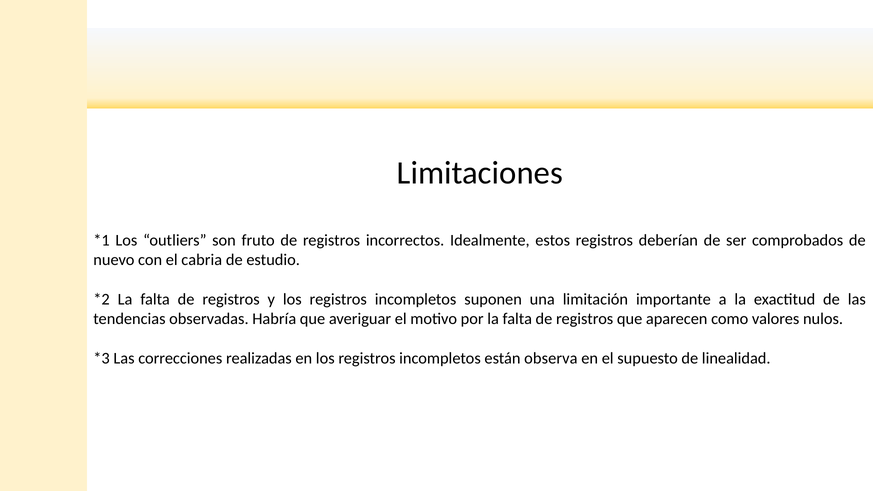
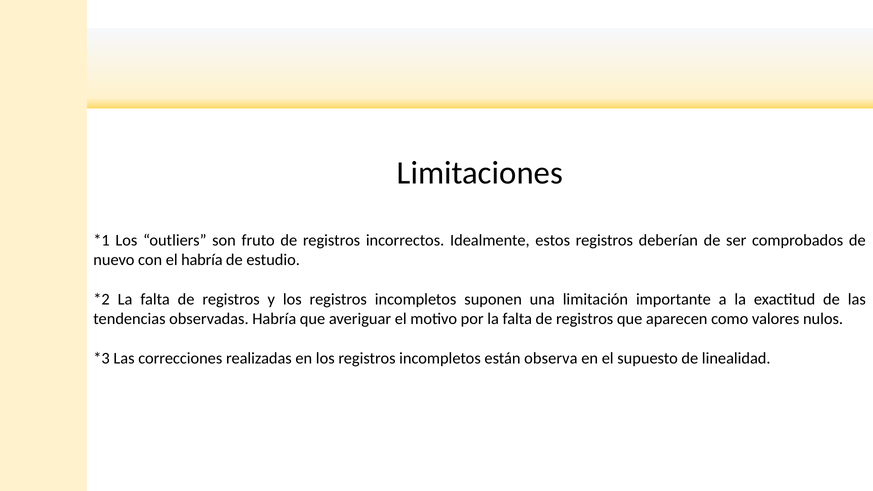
el cabria: cabria -> habría (202, 260)
